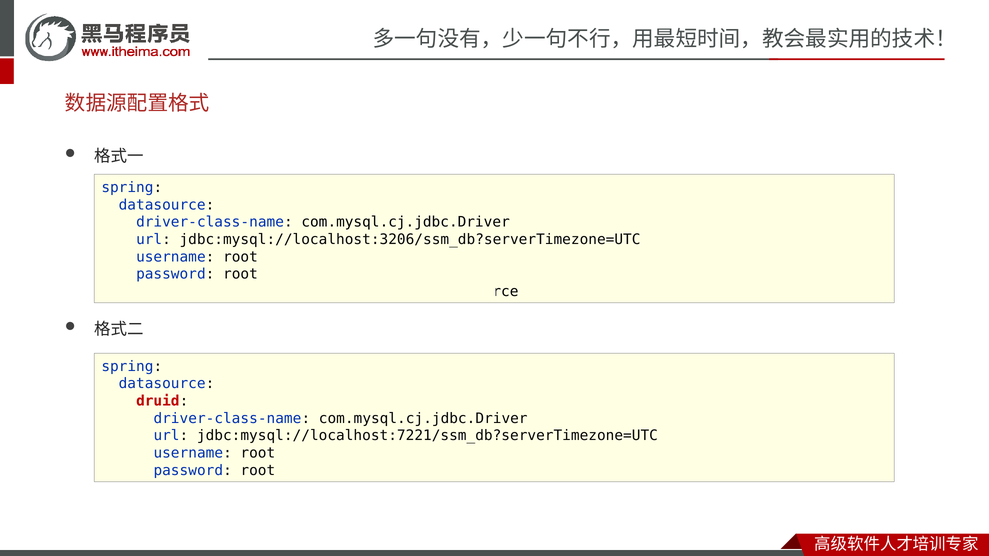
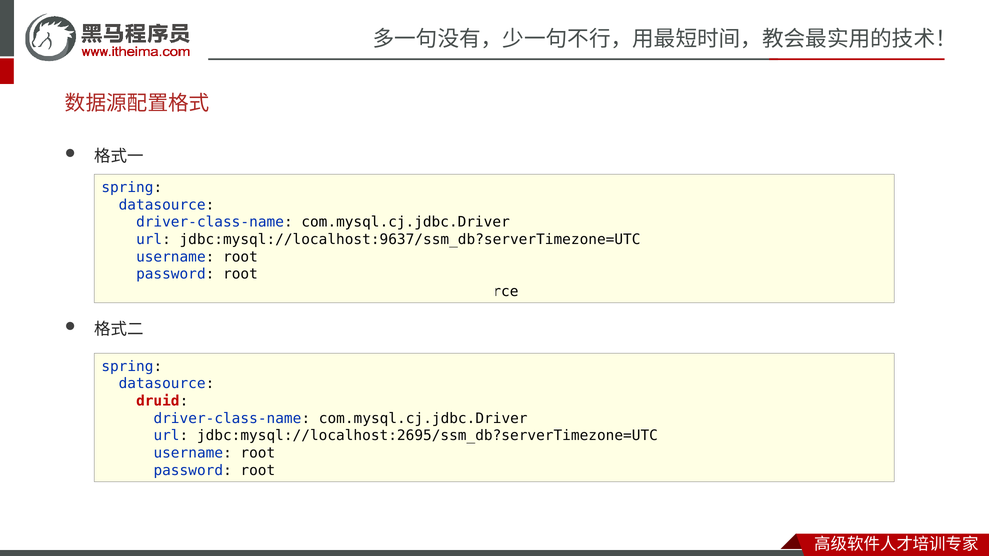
jdbc:mysql://localhost:3206/ssm_db?serverTimezone=UTC: jdbc:mysql://localhost:3206/ssm_db?serverTimezone=UTC -> jdbc:mysql://localhost:9637/ssm_db?serverTimezone=UTC (410, 240)
jdbc:mysql://localhost:7221/ssm_db?serverTimezone=UTC: jdbc:mysql://localhost:7221/ssm_db?serverTimezone=UTC -> jdbc:mysql://localhost:2695/ssm_db?serverTimezone=UTC (427, 436)
